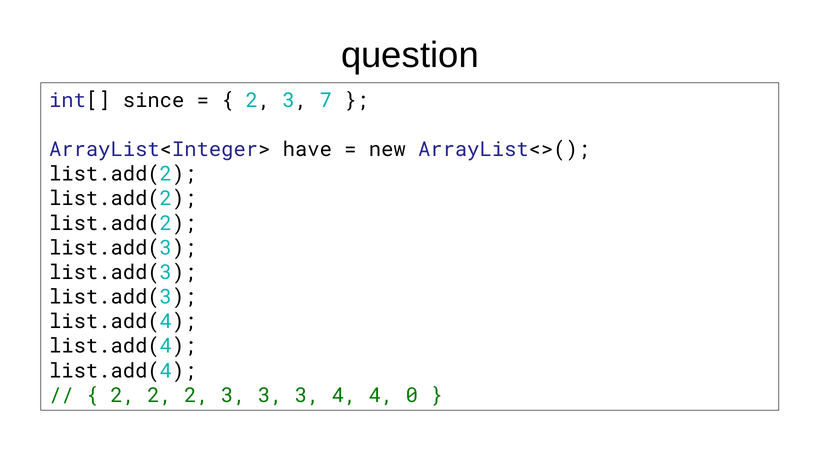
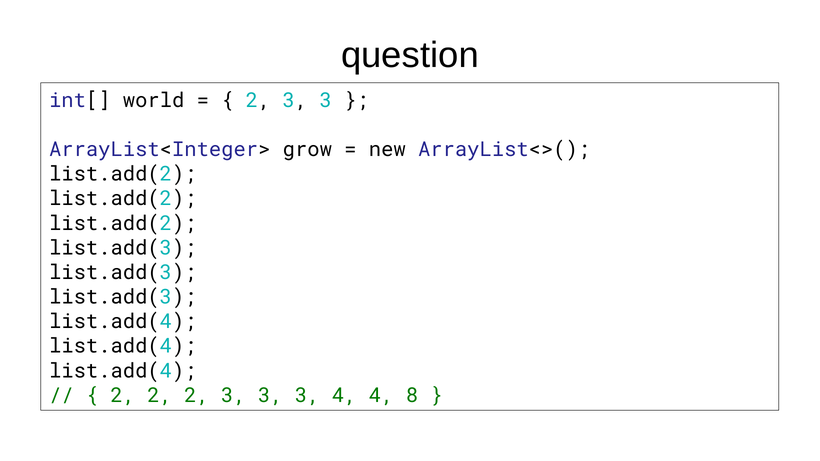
since: since -> world (154, 100)
7: 7 -> 3 (326, 100)
have: have -> grow (307, 150)
0: 0 -> 8 (412, 396)
